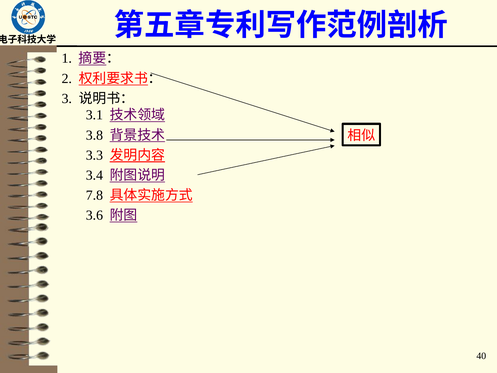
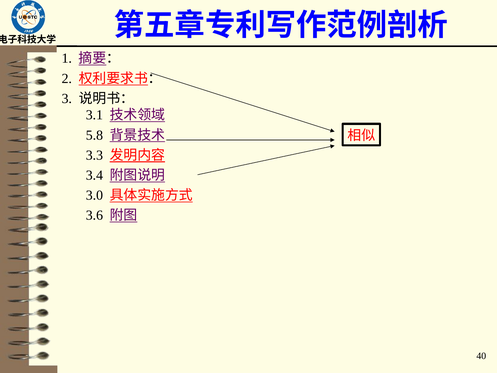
3.8: 3.8 -> 5.8 (94, 135)
7.8: 7.8 -> 3.0 (94, 195)
